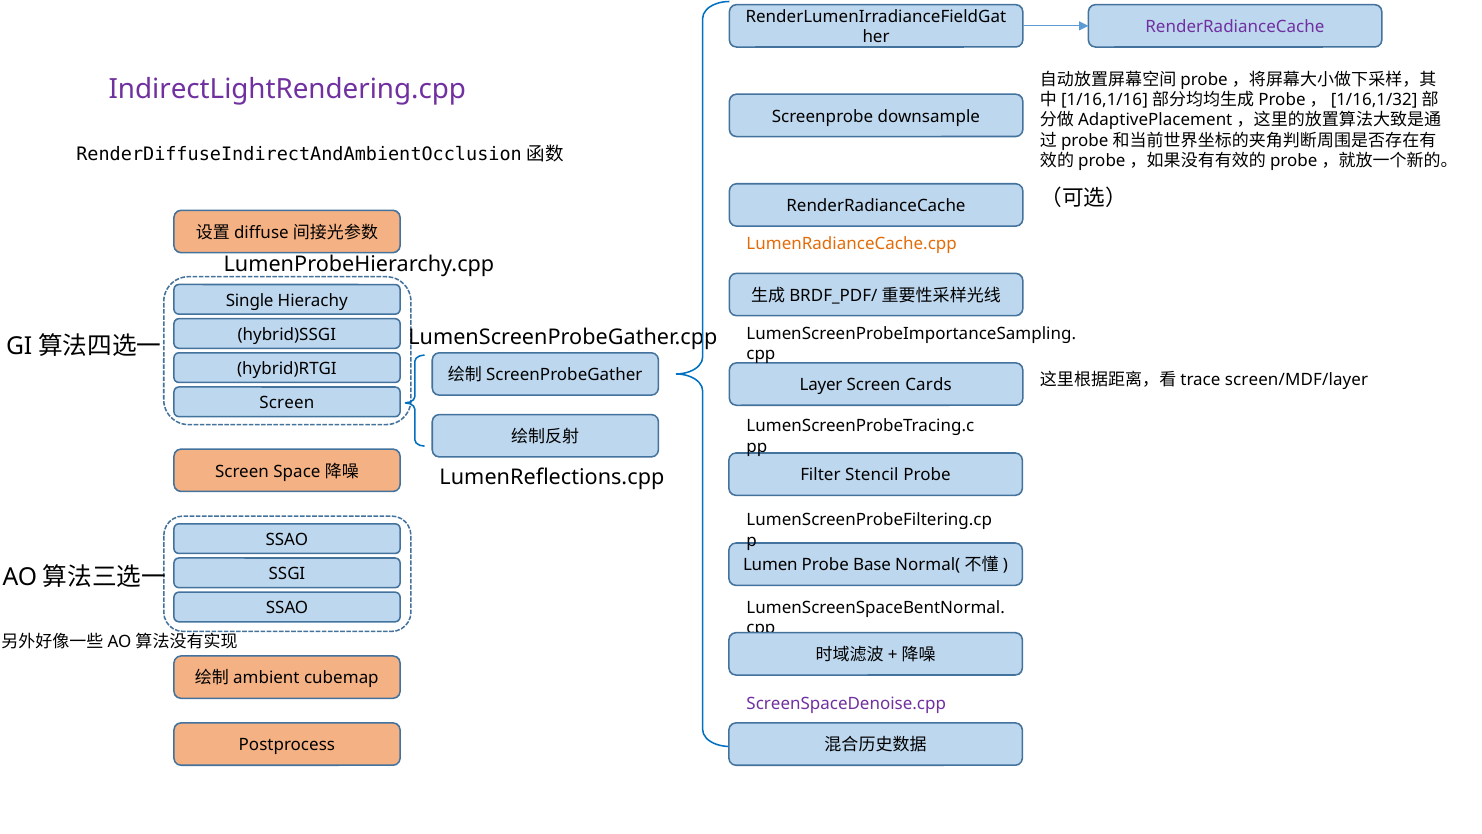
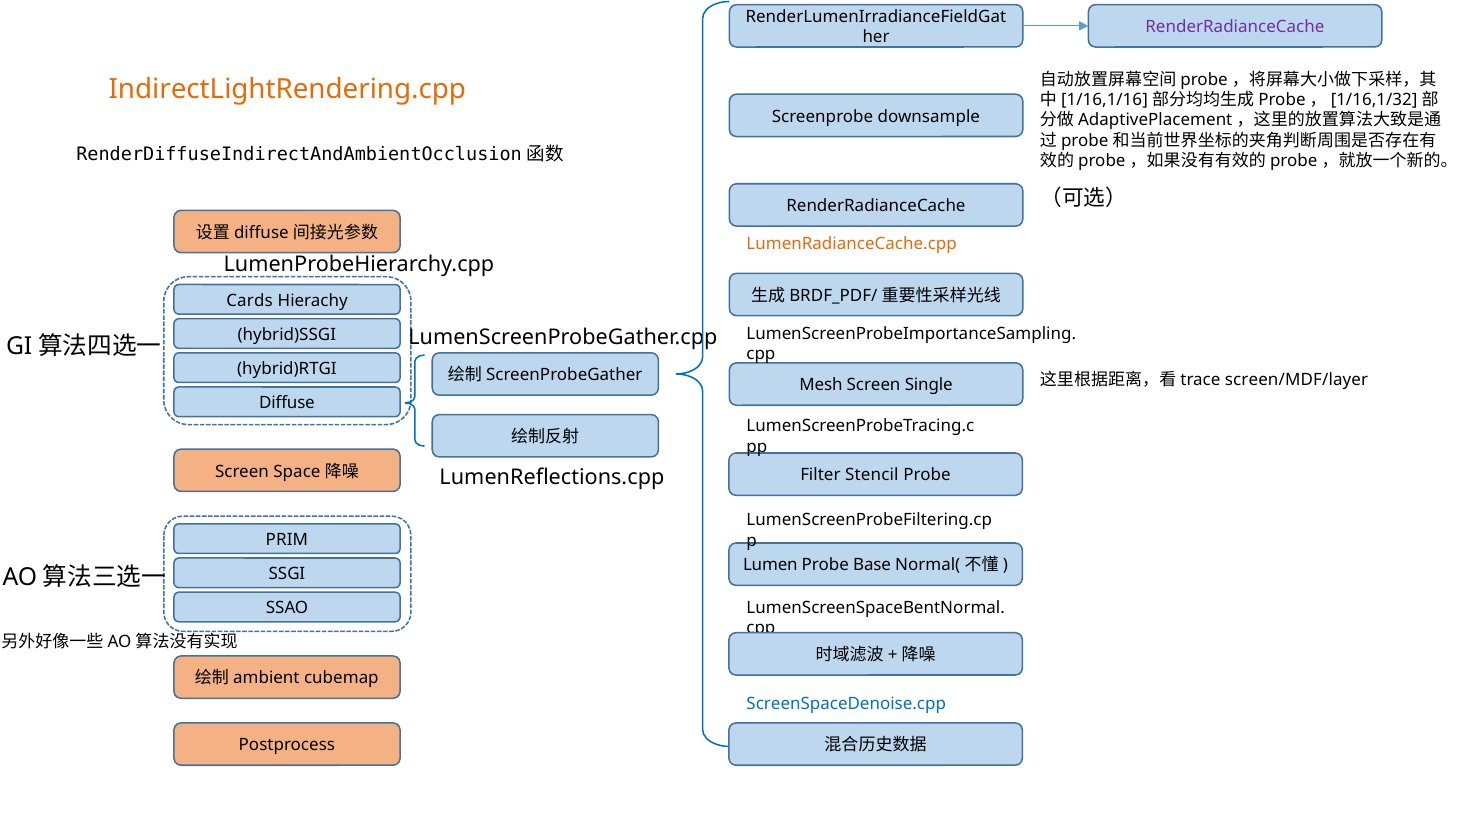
IndirectLightRendering.cpp colour: purple -> orange (287, 89)
Single: Single -> Cards (250, 300)
Layer: Layer -> Mesh (821, 385)
Cards: Cards -> Single (929, 385)
Screen: Screen -> Diffuse (287, 403)
SSAO: SSAO -> PRIM (287, 540)
ScreenSpaceDenoise.cpp colour: purple -> blue (846, 703)
